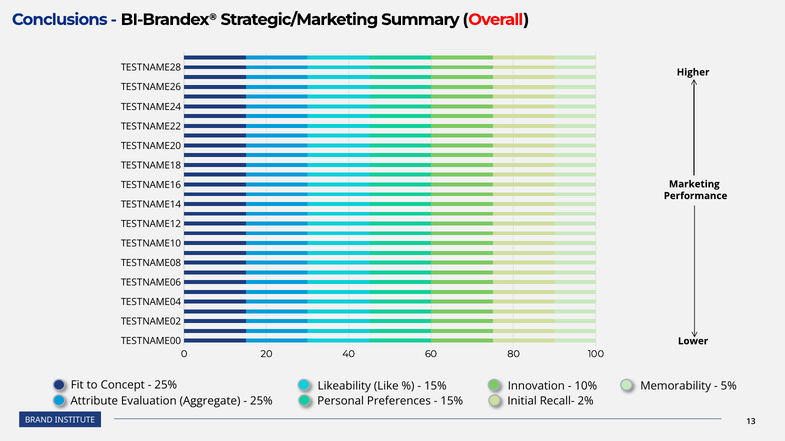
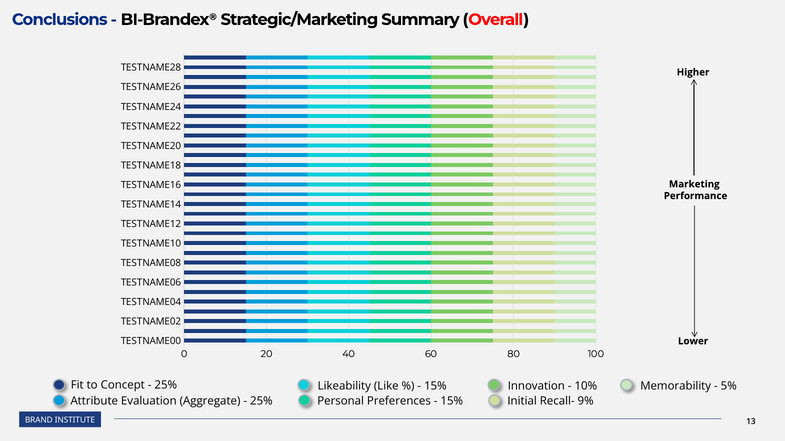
2%: 2% -> 9% (586, 402)
